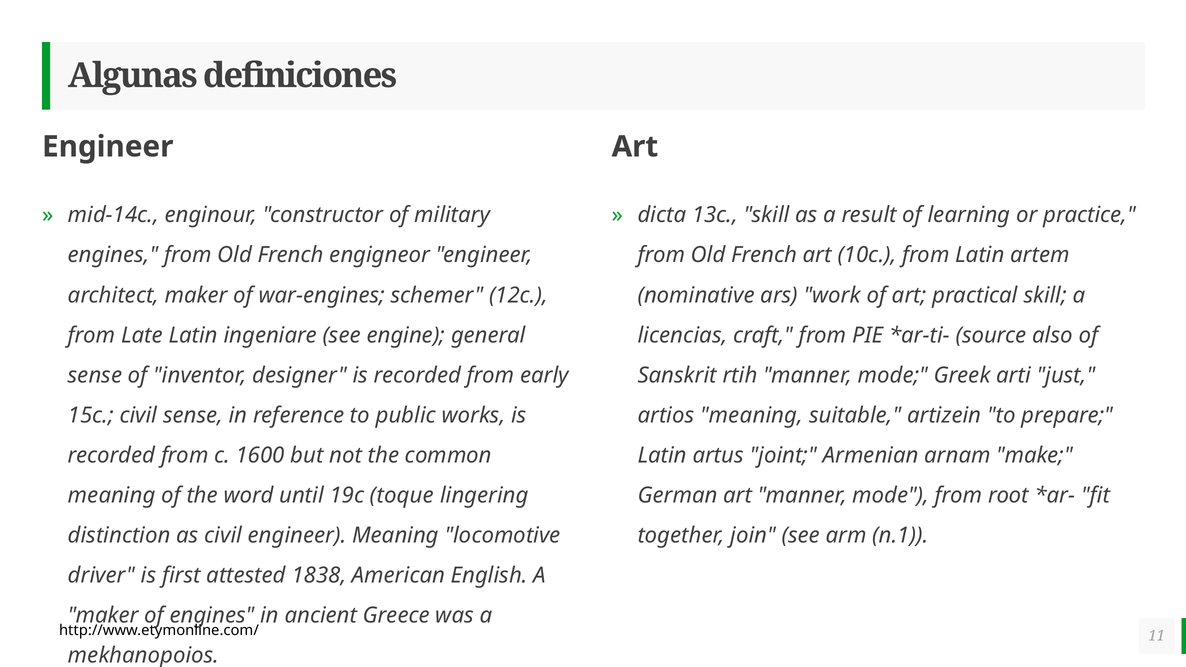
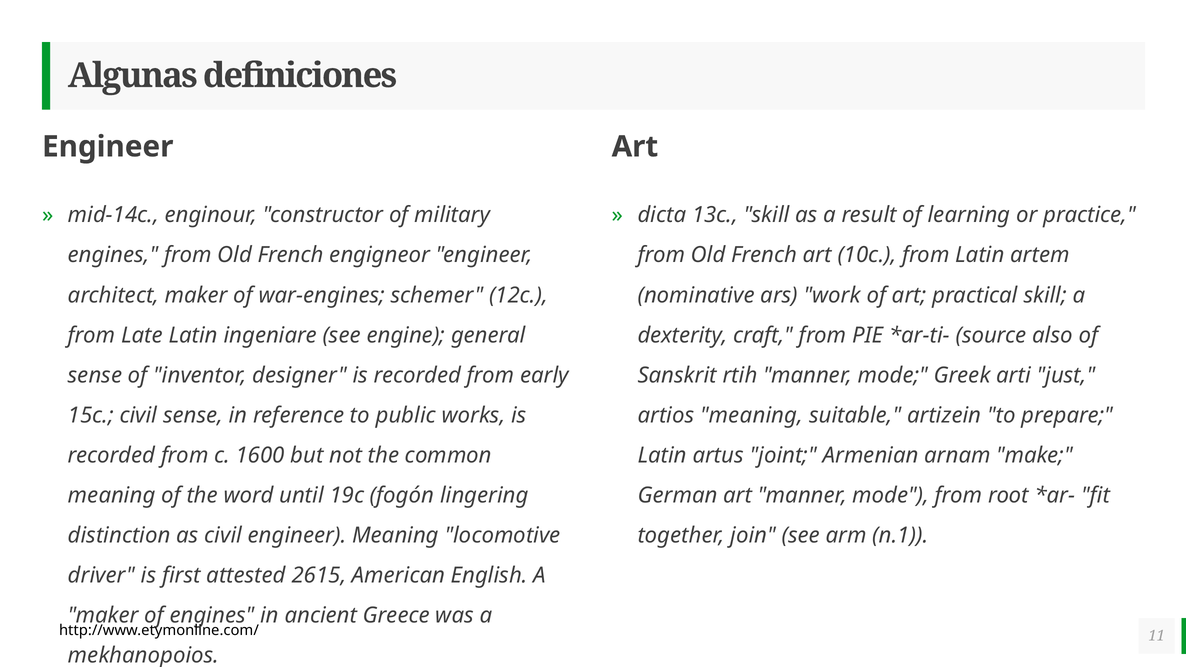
licencias: licencias -> dexterity (683, 335)
toque: toque -> fogón (402, 495)
1838: 1838 -> 2615 (319, 575)
